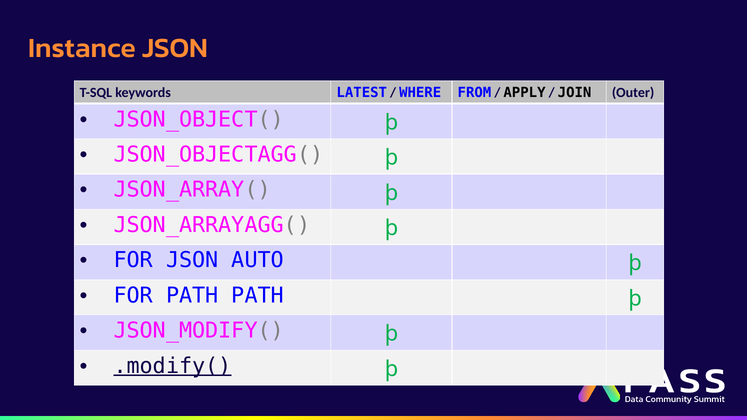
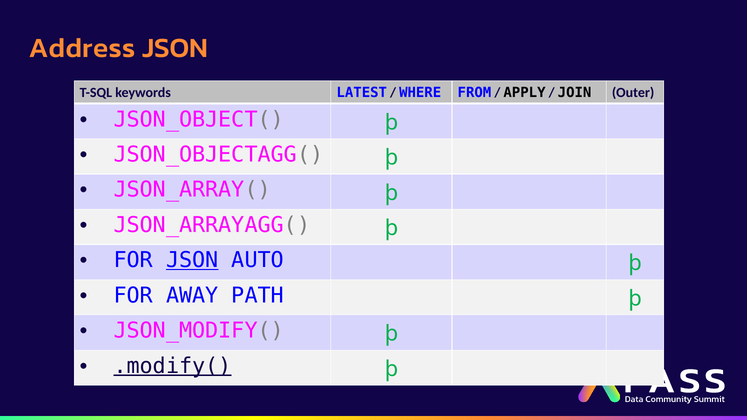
Instance: Instance -> Address (82, 48)
JSON underline: none -> present (192, 260)
FOR PATH: PATH -> AWAY (192, 296)
